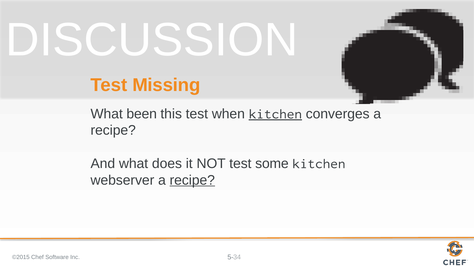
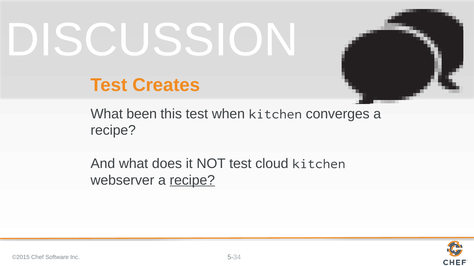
Missing: Missing -> Creates (166, 85)
kitchen underline: present -> none (275, 114)
some: some -> cloud (272, 164)
